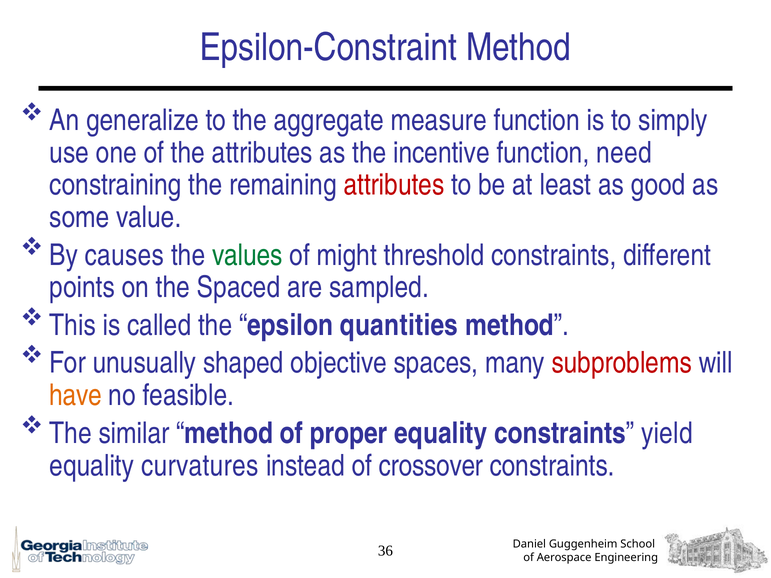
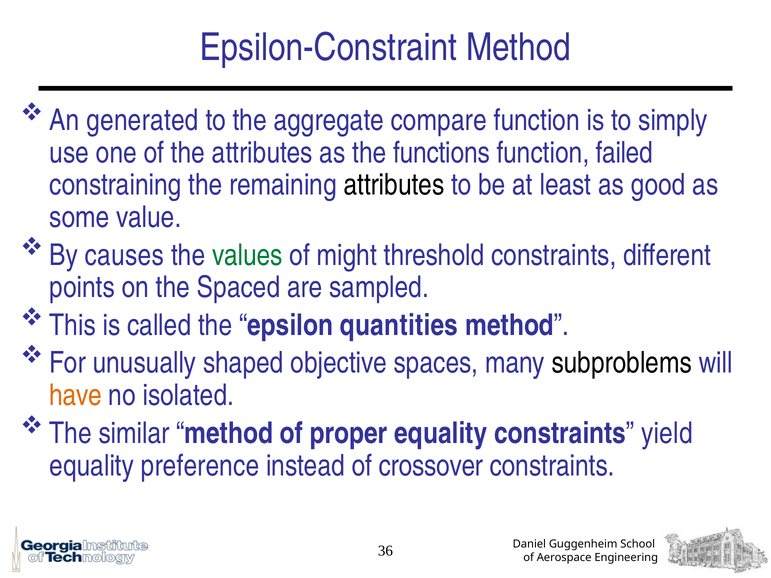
generalize: generalize -> generated (142, 120)
measure: measure -> compare (439, 120)
incentive: incentive -> functions (442, 153)
need: need -> failed (624, 153)
attributes colour: red -> black (394, 185)
subproblems colour: red -> black (622, 363)
feasible: feasible -> isolated (188, 396)
curvatures: curvatures -> preference (200, 466)
